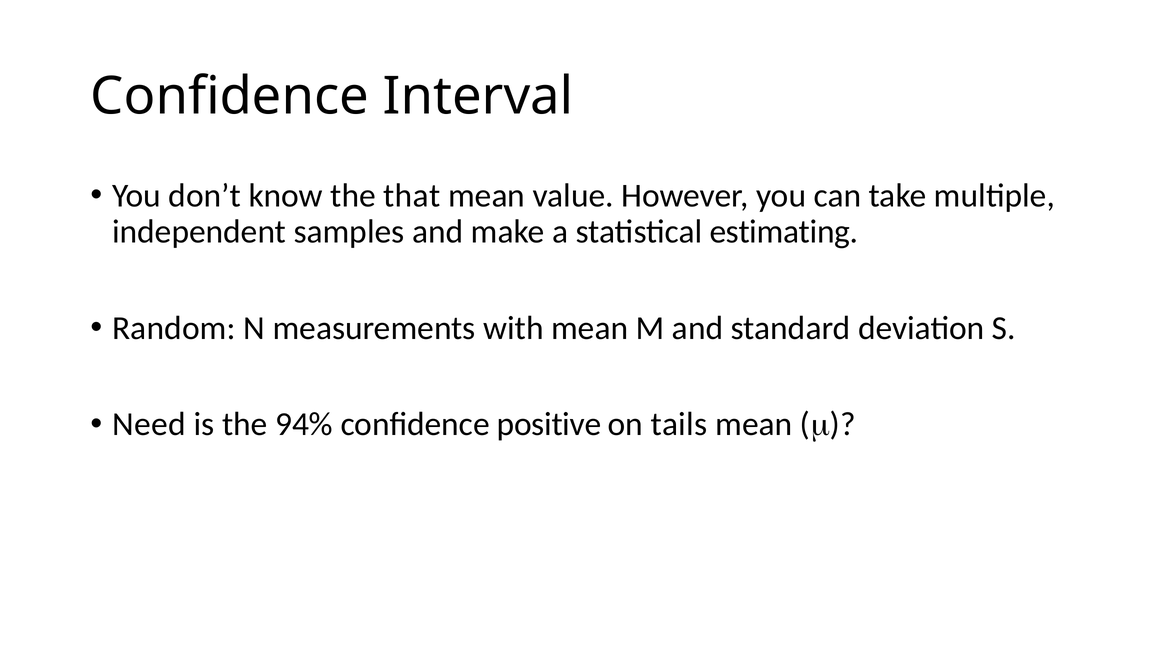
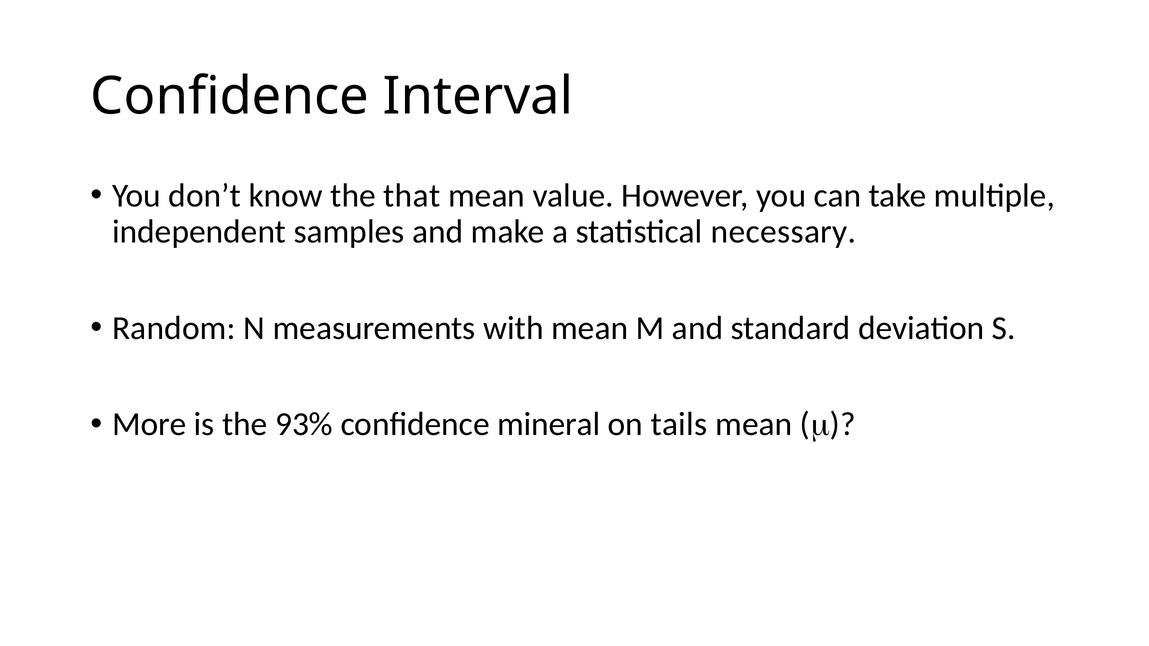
estimating: estimating -> necessary (784, 232)
Need: Need -> More (149, 425)
94%: 94% -> 93% (304, 425)
positive: positive -> mineral (549, 425)
